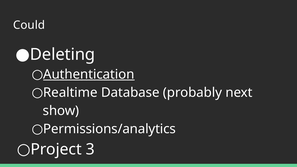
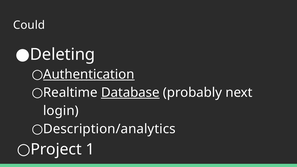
Database underline: none -> present (130, 93)
show: show -> login (61, 111)
Permissions/analytics: Permissions/analytics -> Description/analytics (109, 129)
3: 3 -> 1 (90, 149)
